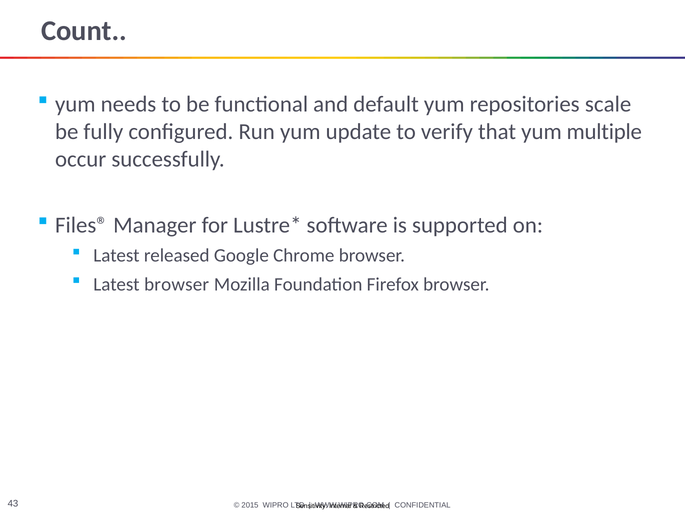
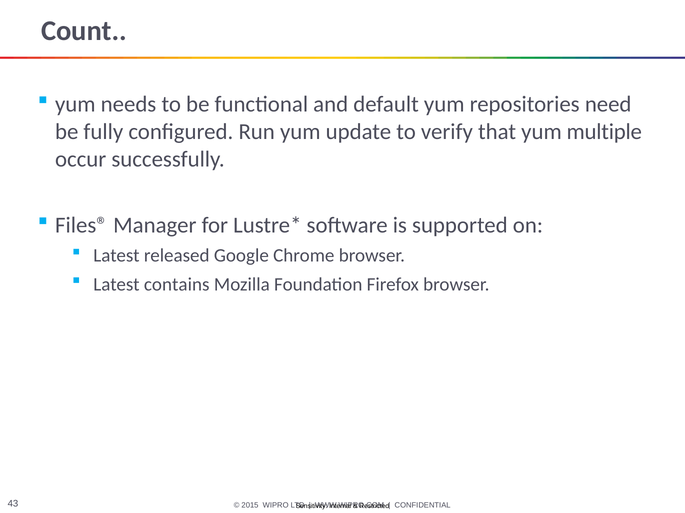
scale: scale -> need (608, 104)
Latest browser: browser -> contains (177, 285)
